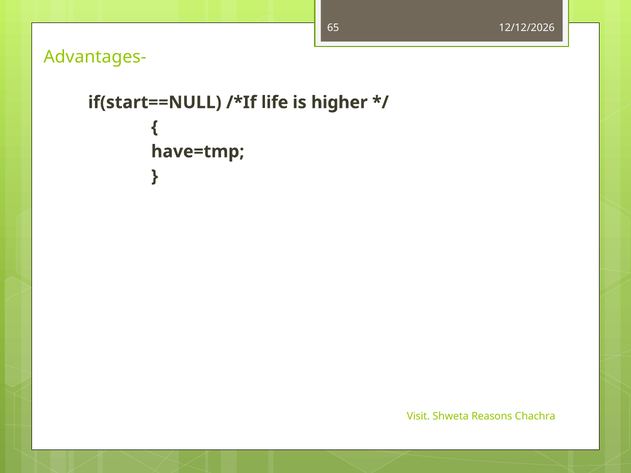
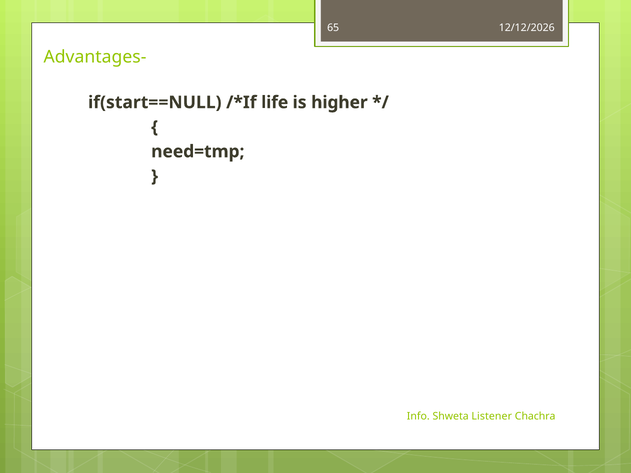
have=tmp: have=tmp -> need=tmp (198, 152)
Visit: Visit -> Info (418, 416)
Reasons: Reasons -> Listener (492, 416)
